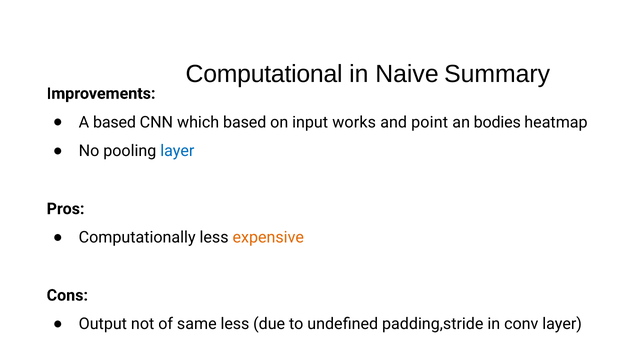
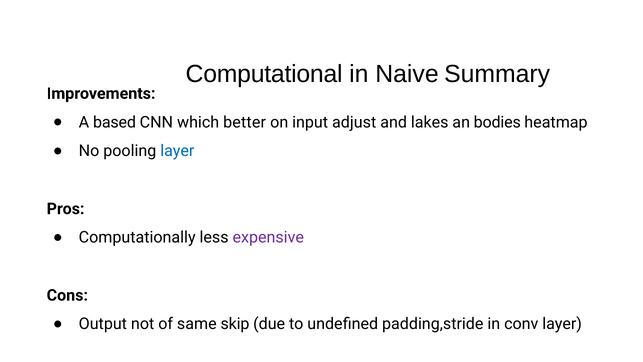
which based: based -> better (245, 122)
works: works -> adjust (354, 122)
point: point -> lakes (430, 122)
expensive colour: orange -> purple (268, 237)
same less: less -> skip (235, 324)
